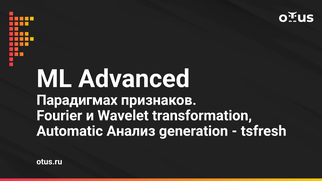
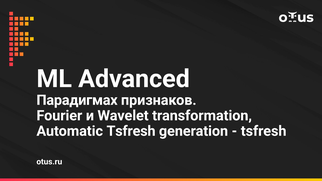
Automatic Анализ: Анализ -> Tsfresh (131, 131)
